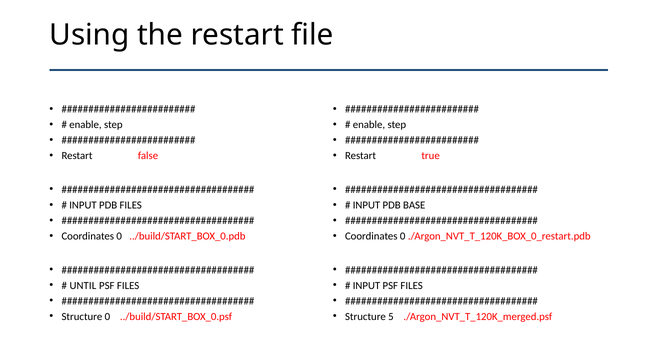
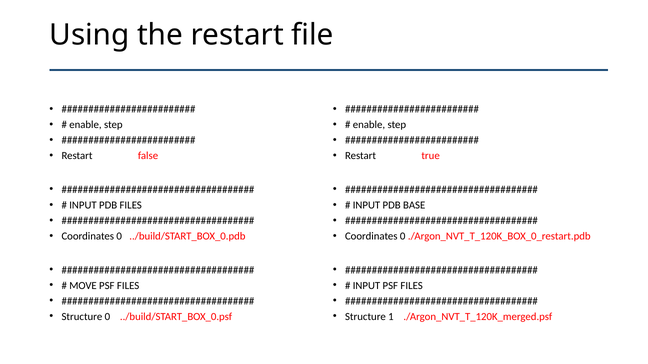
UNTIL: UNTIL -> MOVE (83, 286)
5: 5 -> 1 (391, 317)
